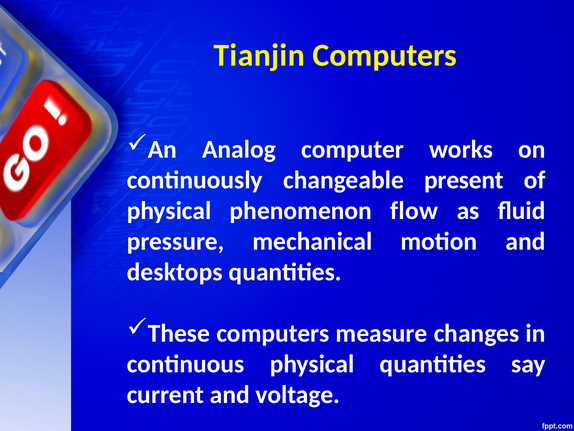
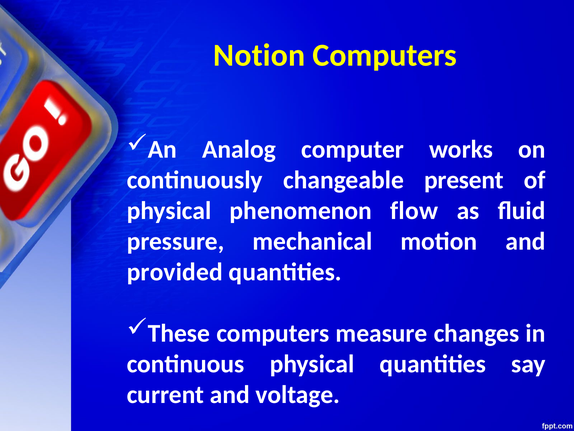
Tianjin: Tianjin -> Notion (259, 55)
desktops: desktops -> provided (175, 272)
